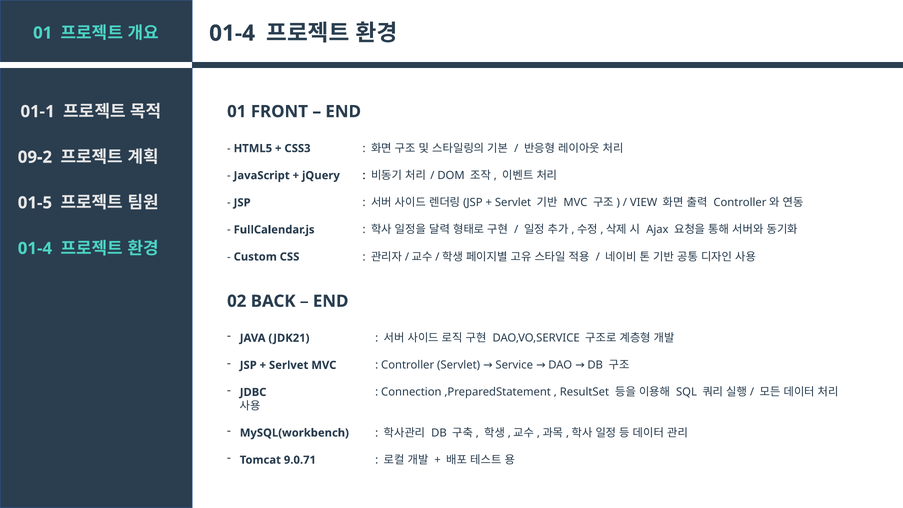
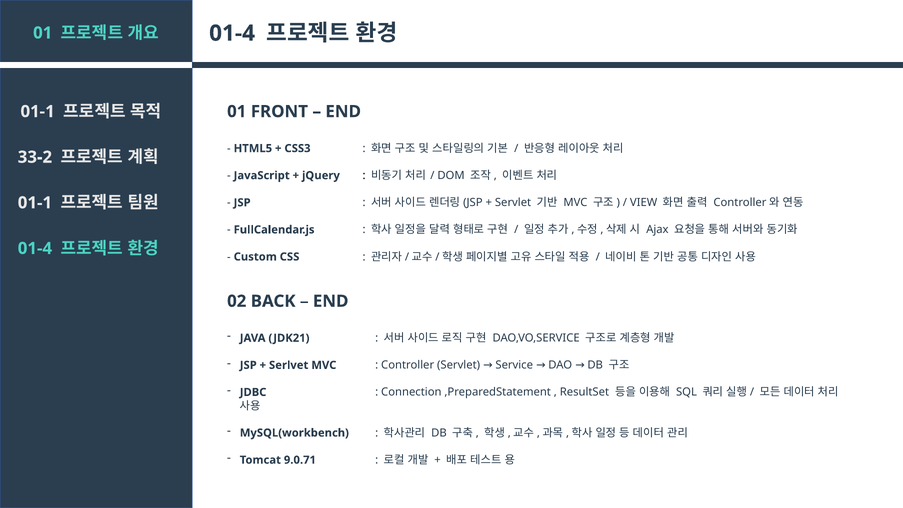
09-2: 09-2 -> 33-2 (35, 157)
01-5: 01-5 -> 01-1 (35, 203)
